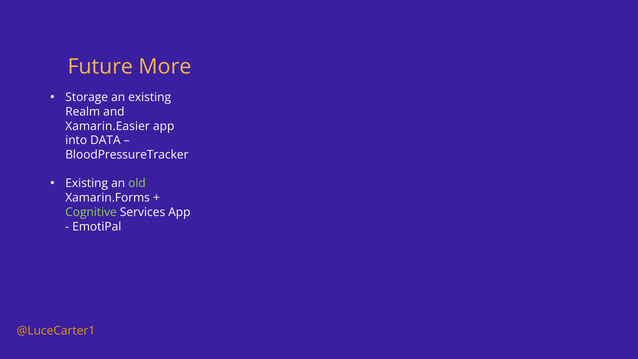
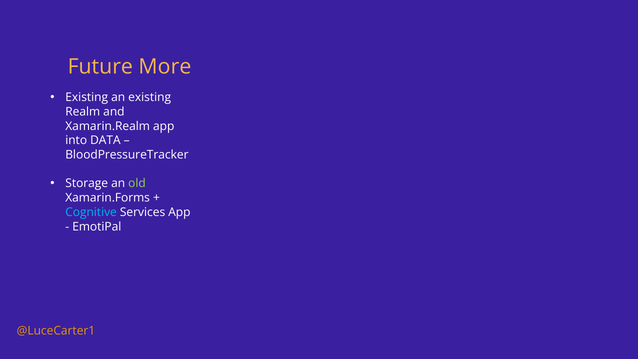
Storage: Storage -> Existing (87, 97)
Xamarin.Easier: Xamarin.Easier -> Xamarin.Realm (108, 126)
Existing: Existing -> Storage (87, 183)
Cognitive colour: light green -> light blue (91, 212)
